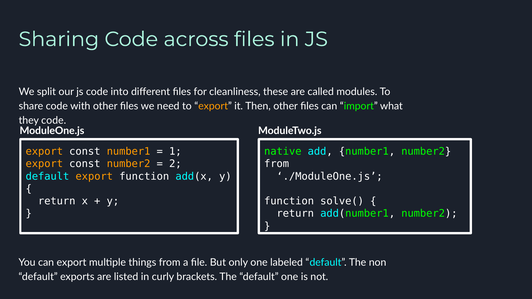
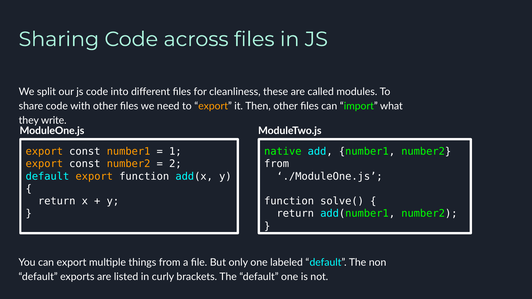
they code: code -> write (54, 121)
